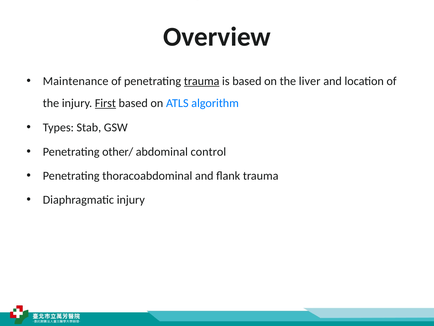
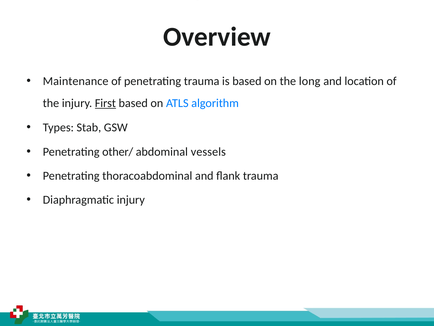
trauma underline: present -> none (202, 81)
liver: liver -> long (310, 81)
control: control -> vessels (208, 151)
